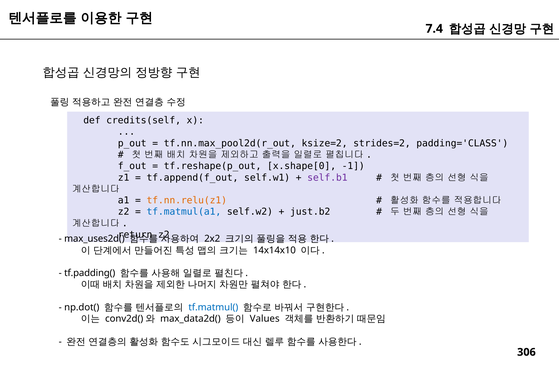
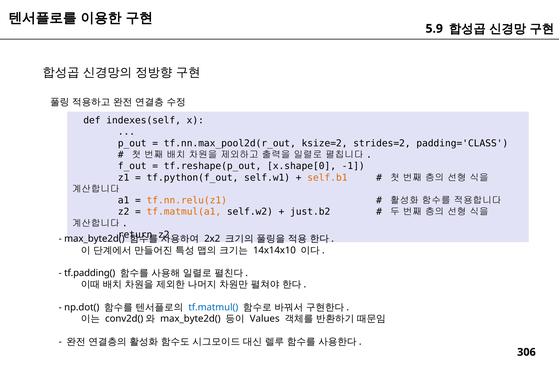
7.4: 7.4 -> 5.9 (434, 29)
credits(self: credits(self -> indexes(self (144, 120)
tf.append(f_out: tf.append(f_out -> tf.python(f_out (192, 178)
self.b1 colour: purple -> orange (327, 178)
tf.matmul(a1 colour: blue -> orange (184, 212)
max_uses2d(: max_uses2d( -> max_byte2d( (94, 239)
max_data2d(: max_data2d( -> max_byte2d( (190, 319)
